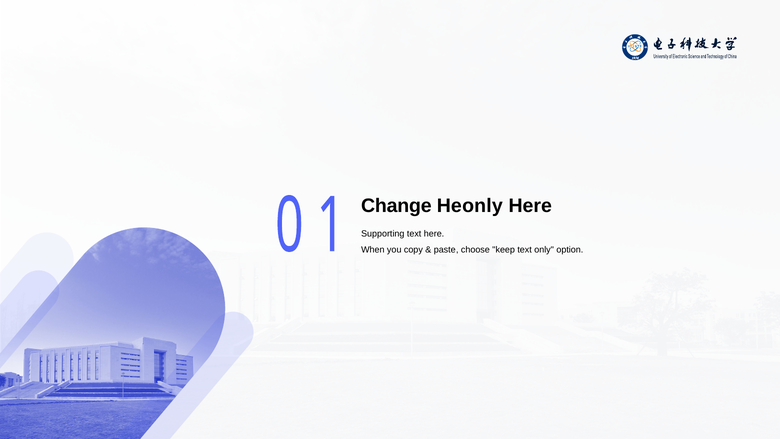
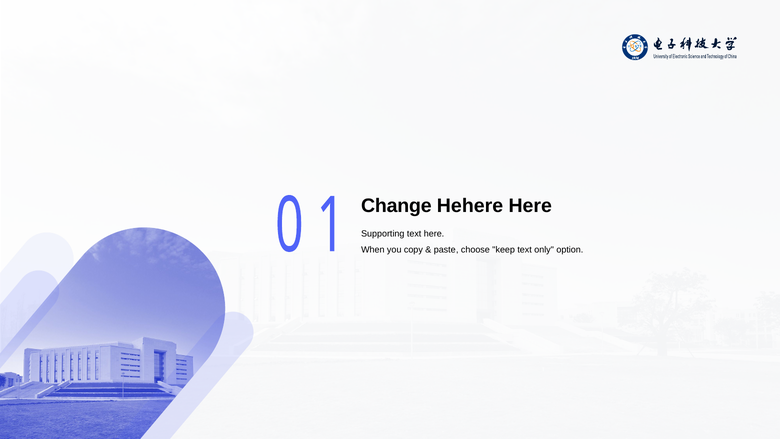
He only: only -> here (483, 206)
